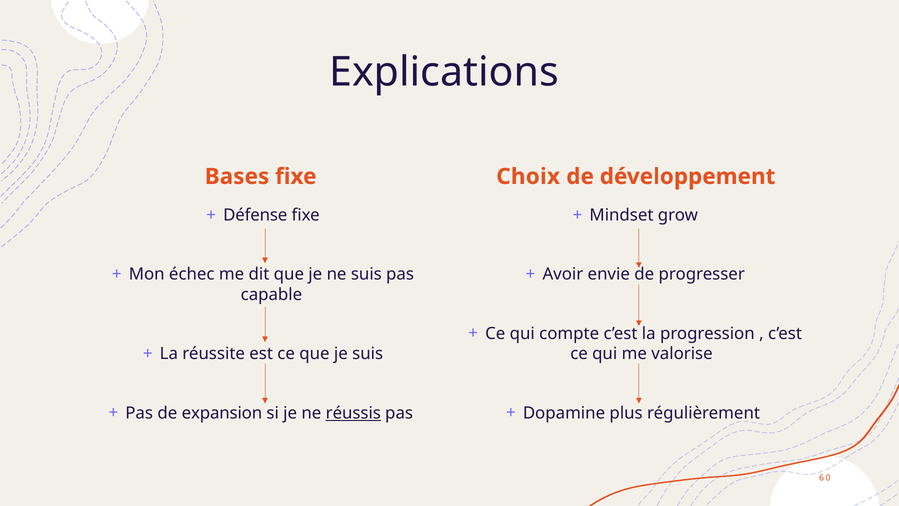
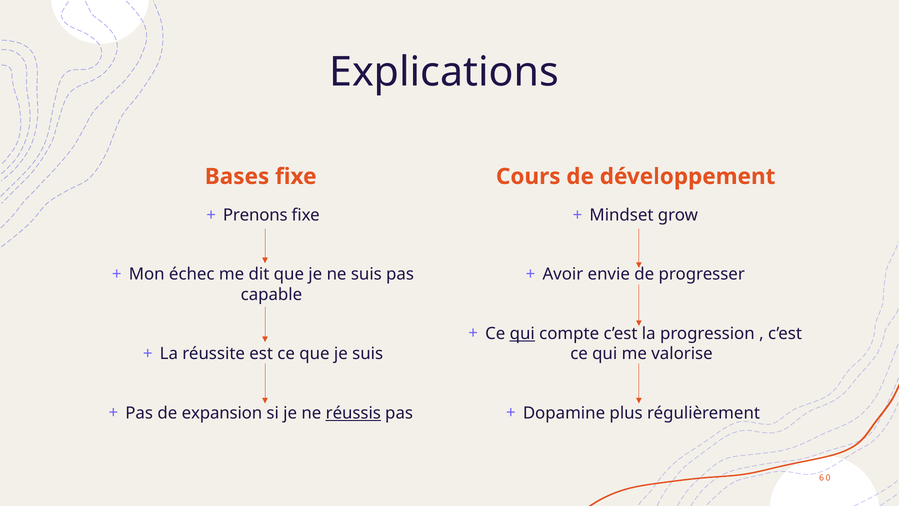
Choix: Choix -> Cours (528, 176)
Défense: Défense -> Prenons (255, 215)
qui underline: none -> present (522, 333)
